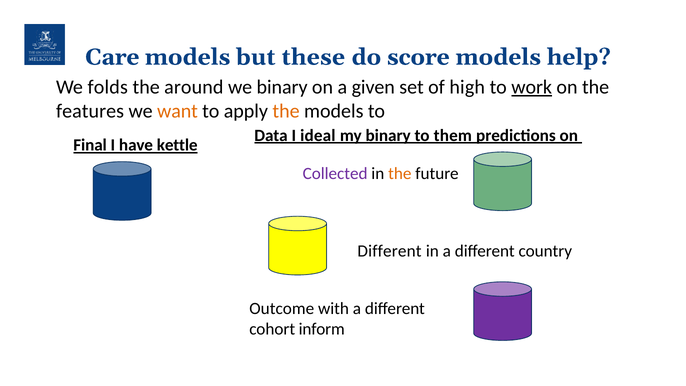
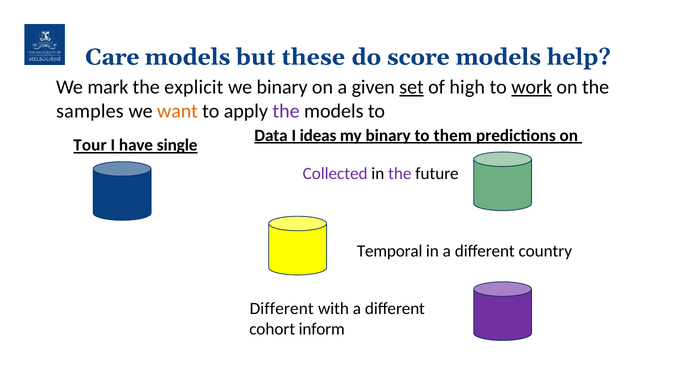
folds: folds -> mark (108, 87)
around: around -> explicit (194, 87)
set underline: none -> present (412, 87)
features: features -> samples (90, 111)
the colour: orange -> purple (286, 111)
ideal: ideal -> ideas (318, 135)
Final: Final -> Tour (90, 145)
kettle: kettle -> single (177, 145)
the colour: orange -> purple (400, 173)
Different: Different -> Temporal (390, 251)
Outcome: Outcome -> Different (282, 309)
